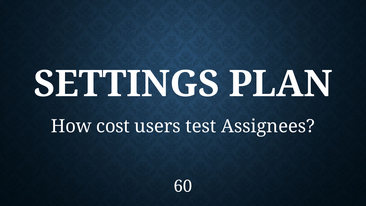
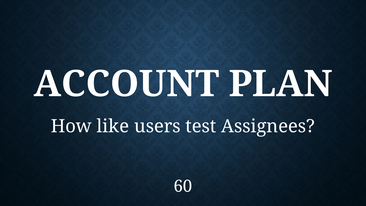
SETTINGS: SETTINGS -> ACCOUNT (126, 84)
cost: cost -> like (113, 126)
